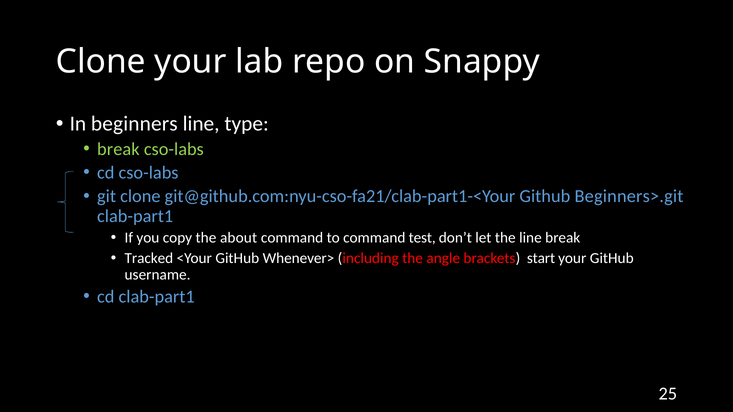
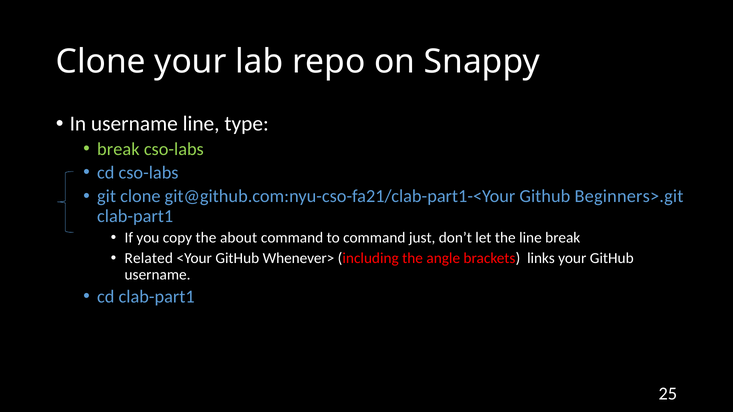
In beginners: beginners -> username (134, 124)
test: test -> just (422, 238)
Tracked: Tracked -> Related (149, 258)
start: start -> links (541, 258)
